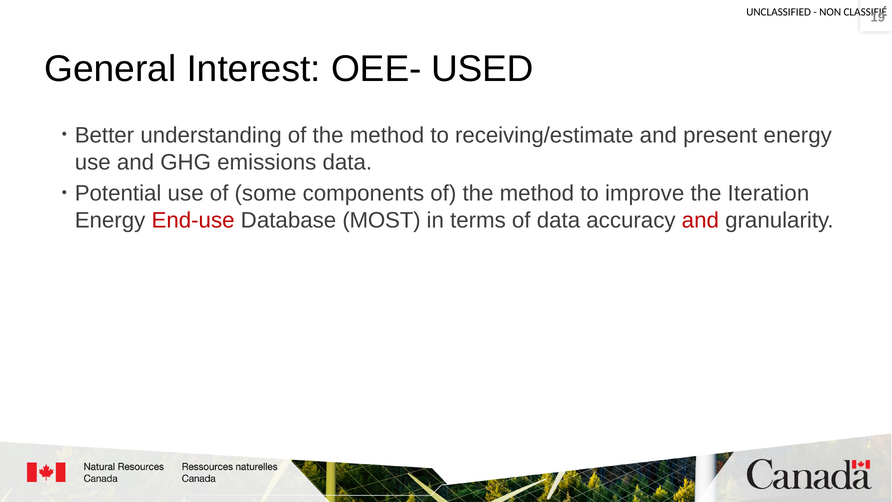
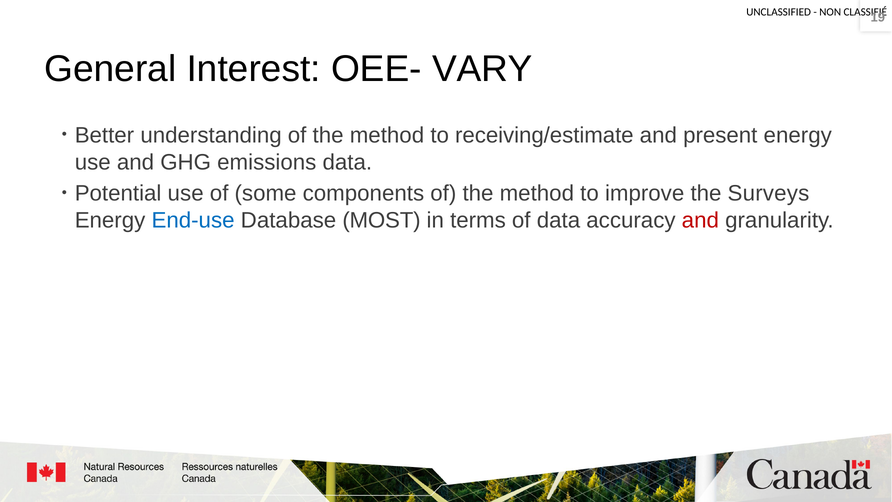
USED: USED -> VARY (482, 69)
Iteration: Iteration -> Surveys (768, 194)
End-use colour: red -> blue (193, 220)
